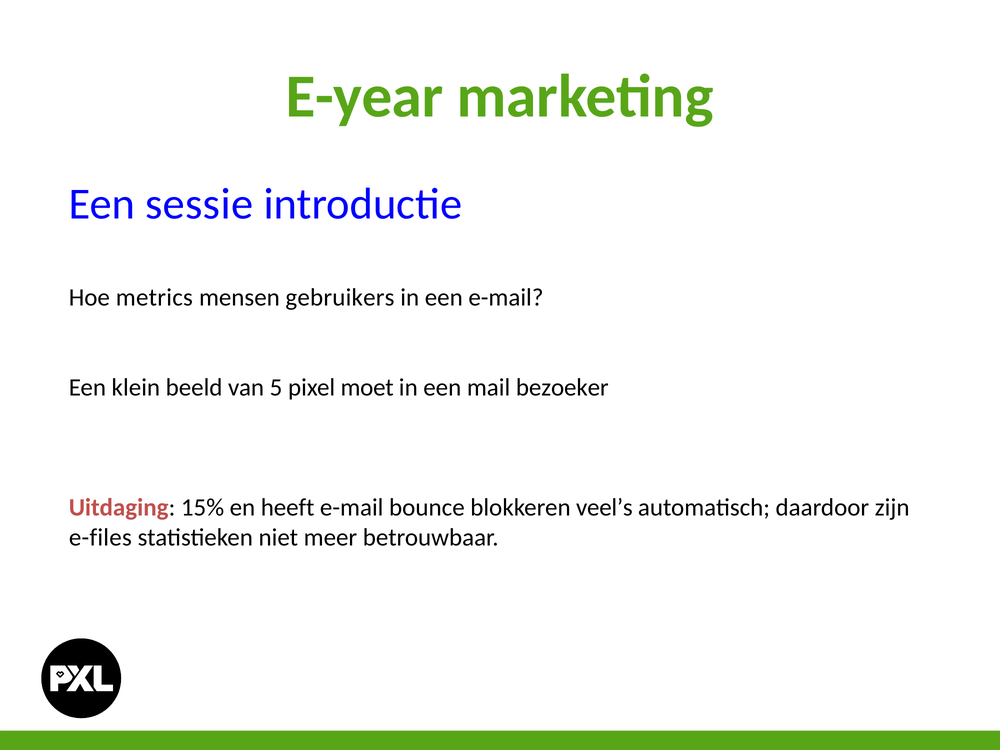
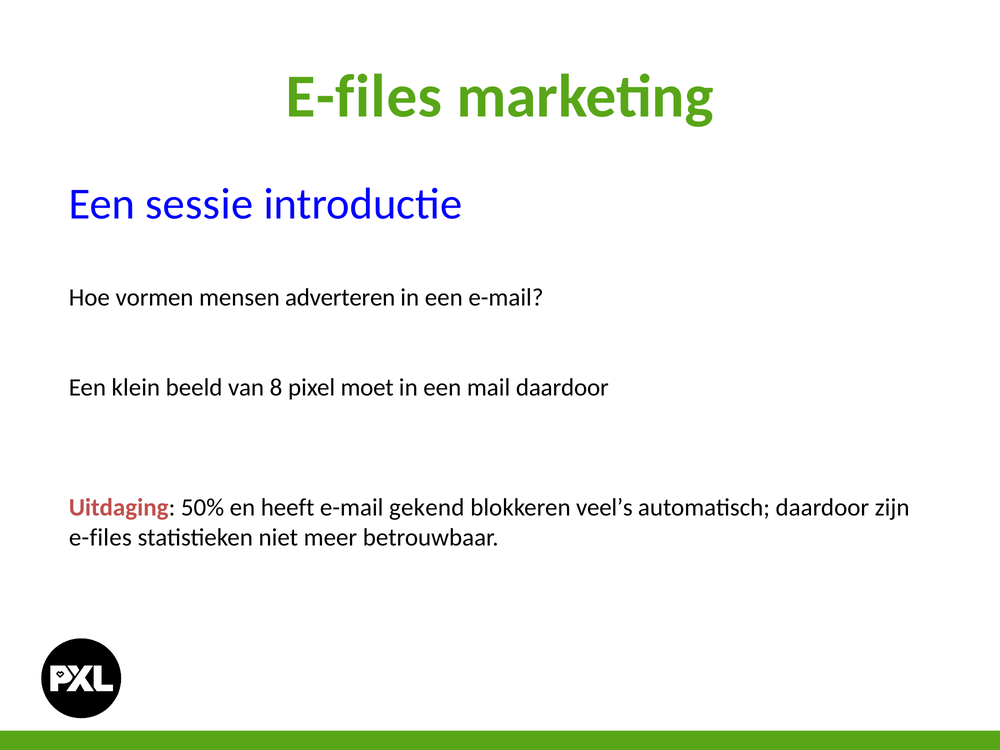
E-year: E-year -> E-files (364, 97)
metrics: metrics -> vormen (155, 298)
gebruikers: gebruikers -> adverteren (340, 298)
5: 5 -> 8 (276, 388)
mail bezoeker: bezoeker -> daardoor (562, 388)
15%: 15% -> 50% (203, 508)
bounce: bounce -> gekend (427, 508)
